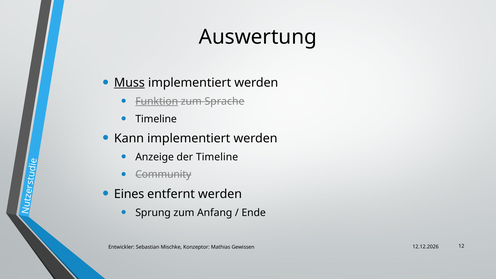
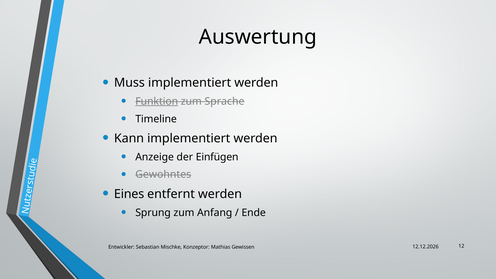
Muss underline: present -> none (129, 83)
der Timeline: Timeline -> Einfügen (217, 157)
Community: Community -> Gewohntes (163, 175)
